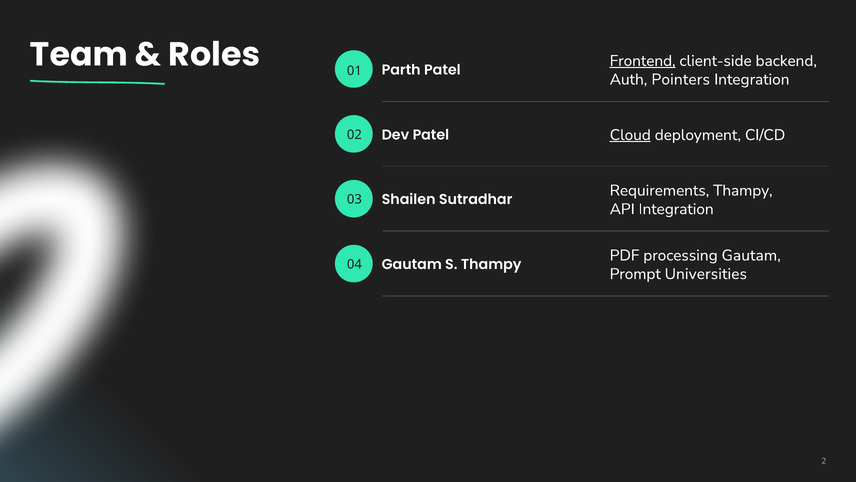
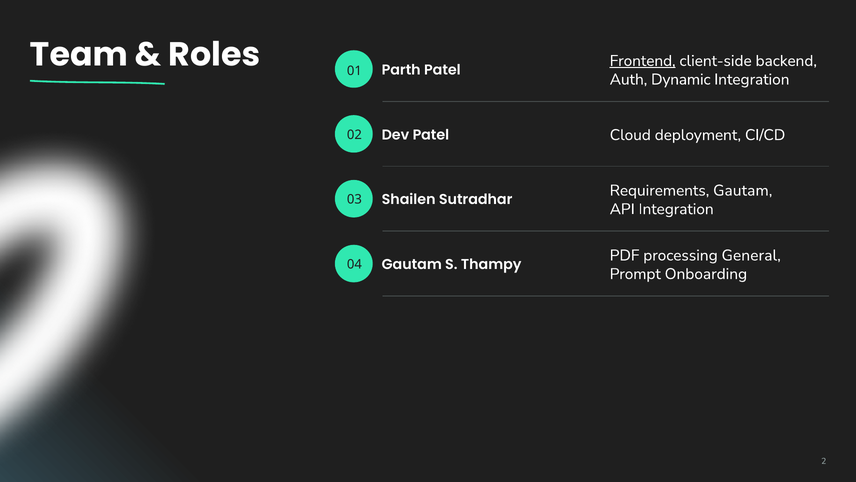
Pointers: Pointers -> Dynamic (681, 79)
Cloud underline: present -> none (630, 135)
Requirements Thampy: Thampy -> Gautam (743, 190)
processing Gautam: Gautam -> General (751, 255)
Universities: Universities -> Onboarding (706, 274)
